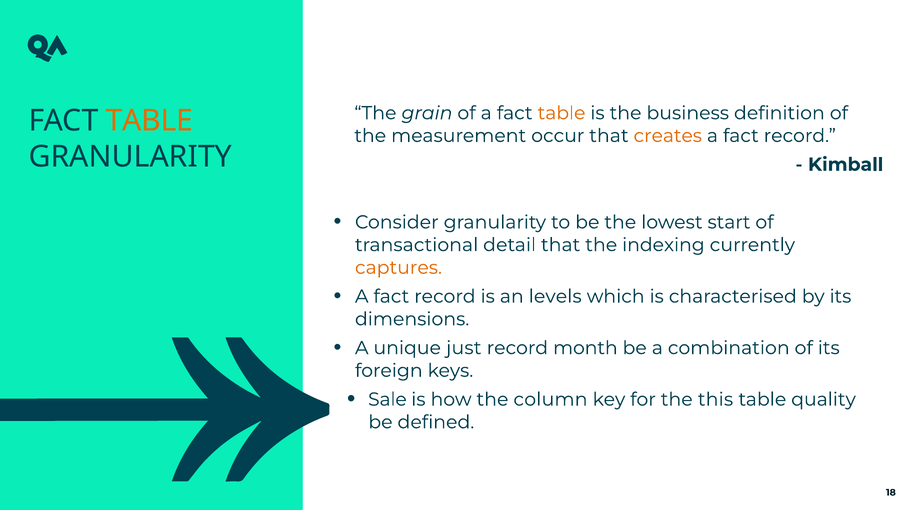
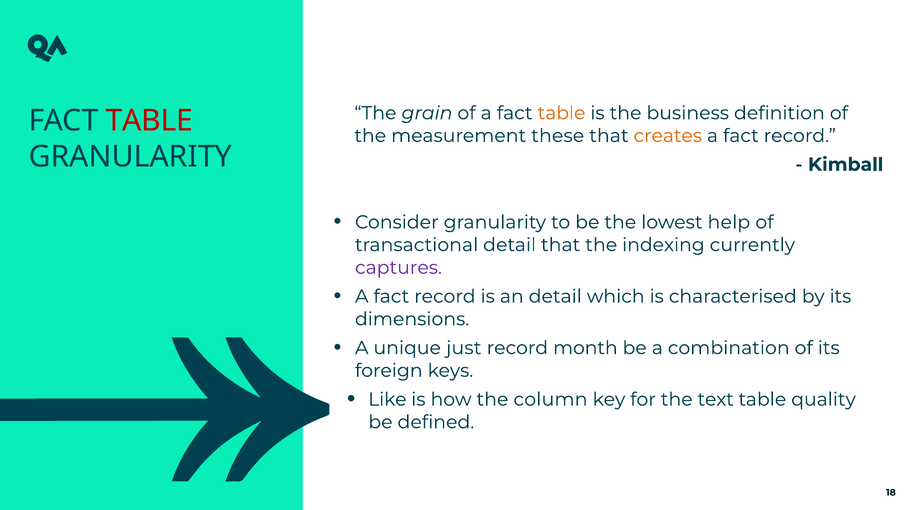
TABLE colour: orange -> red (149, 121)
occur: occur -> these (558, 136)
start: start -> help (729, 222)
captures colour: orange -> purple (398, 268)
an levels: levels -> detail (555, 297)
Sale: Sale -> Like (387, 400)
this: this -> text (716, 400)
